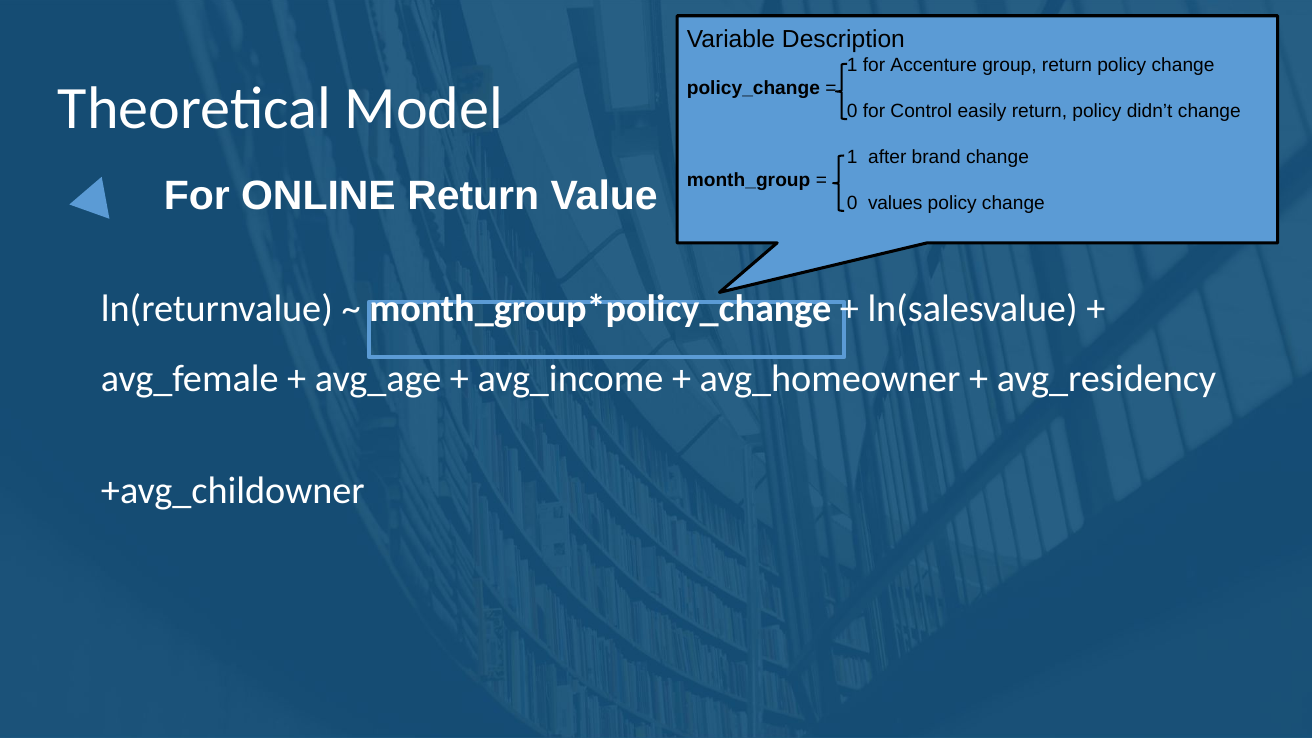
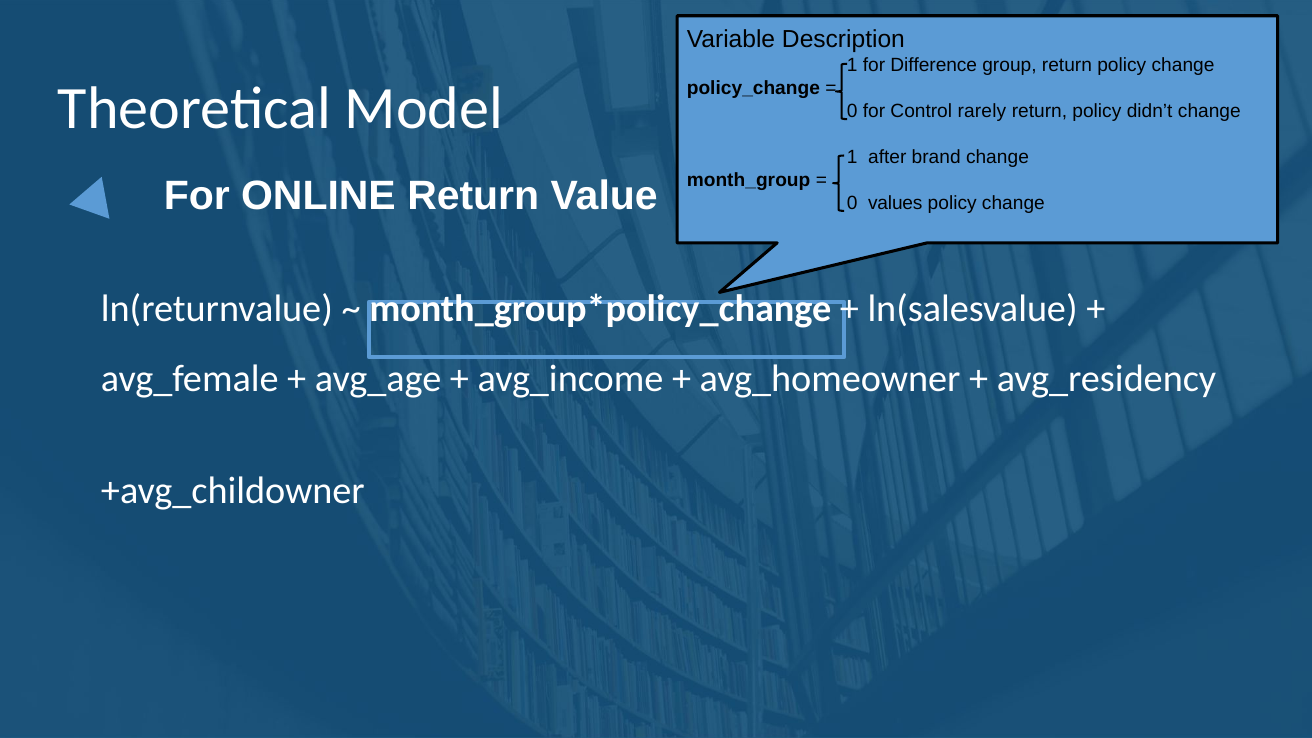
Accenture: Accenture -> Difference (934, 65)
easily: easily -> rarely (982, 111)
